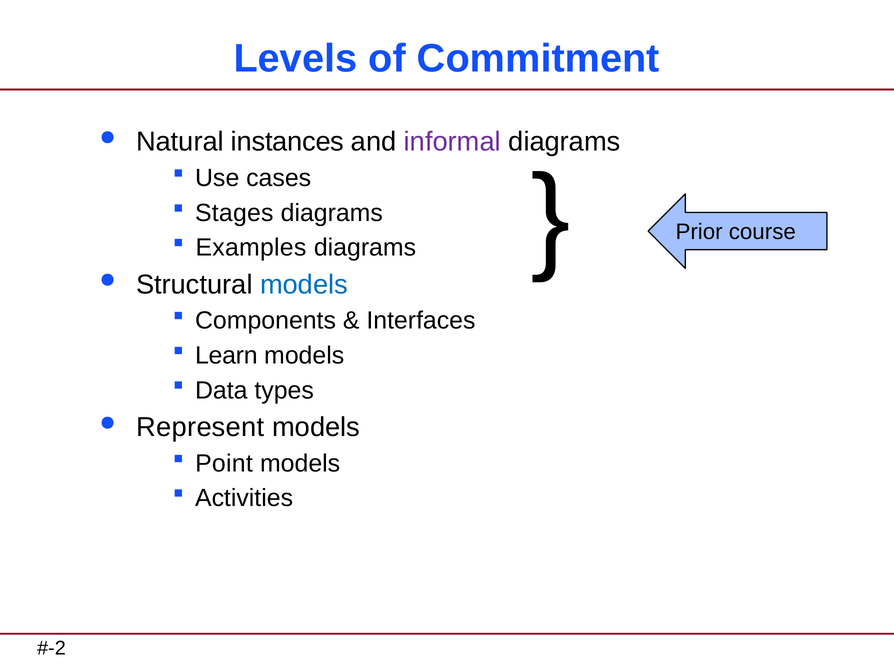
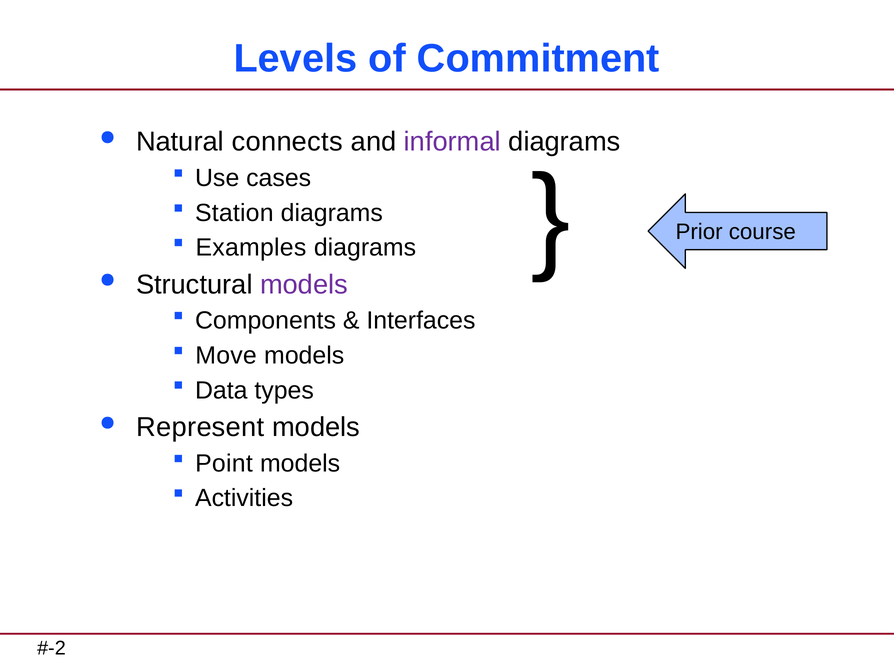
instances: instances -> connects (287, 142)
Stages: Stages -> Station (234, 213)
models colour: blue -> purple (304, 284)
Learn: Learn -> Move (226, 355)
